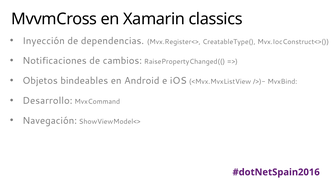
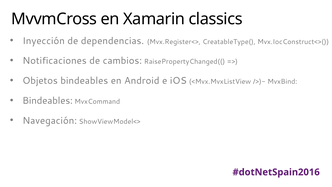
Desarrollo: Desarrollo -> Bindeables (48, 101)
